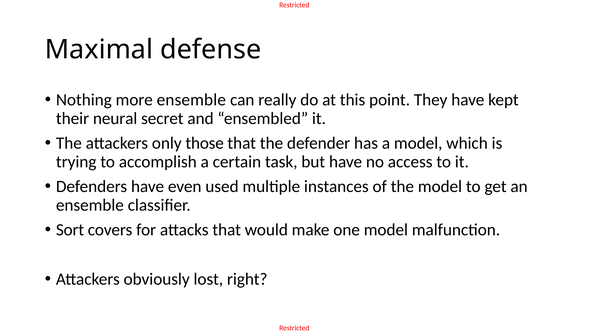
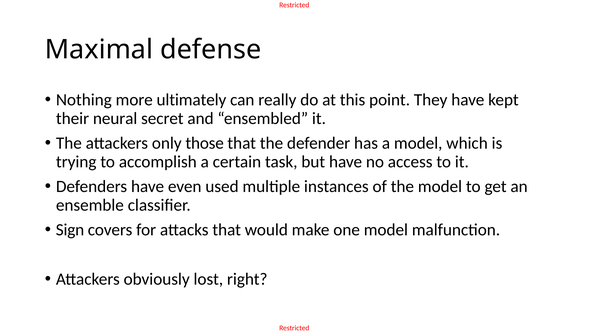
more ensemble: ensemble -> ultimately (191, 100)
Sort: Sort -> Sign (70, 229)
